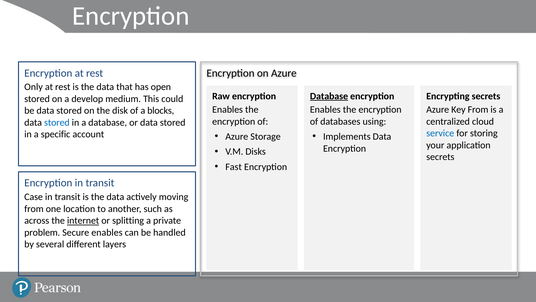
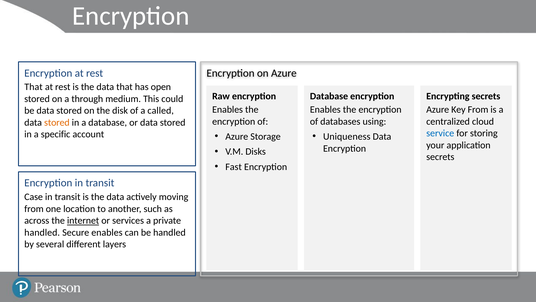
Only: Only -> That (34, 87)
Database underline: present -> none (329, 96)
develop: develop -> through (87, 99)
blocks: blocks -> called (161, 111)
stored colour: blue -> orange (57, 122)
Implements: Implements -> Uniqueness (347, 136)
splitting: splitting -> services (128, 220)
problem: problem -> handled (42, 232)
